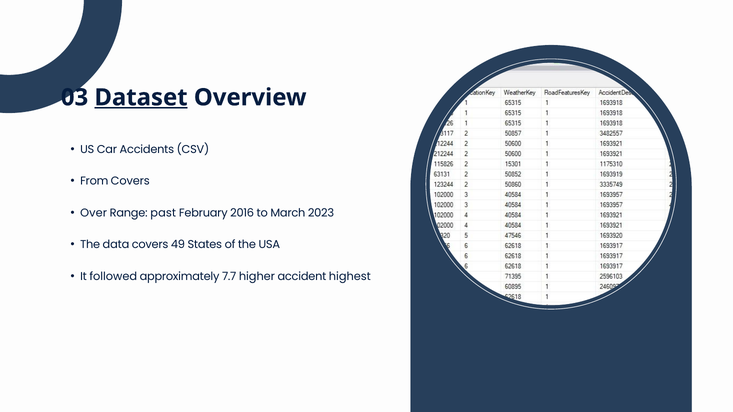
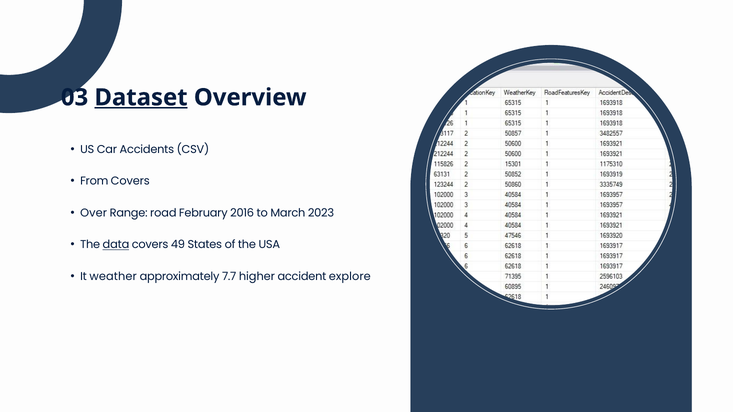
past: past -> road (163, 213)
data underline: none -> present (116, 245)
followed: followed -> weather (113, 277)
highest: highest -> explore (350, 277)
